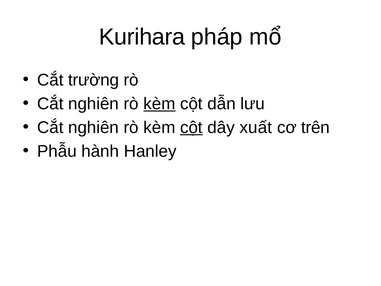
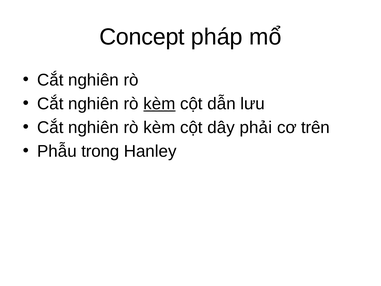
Kurihara: Kurihara -> Concept (142, 37)
trường: trường -> nghiên (94, 80)
cột underline: present -> none (191, 127)
xuất: xuất -> phải (256, 127)
hành: hành -> trong (100, 151)
